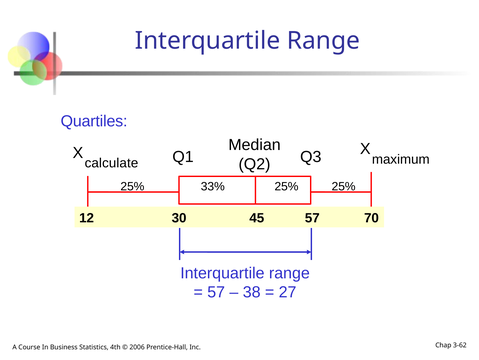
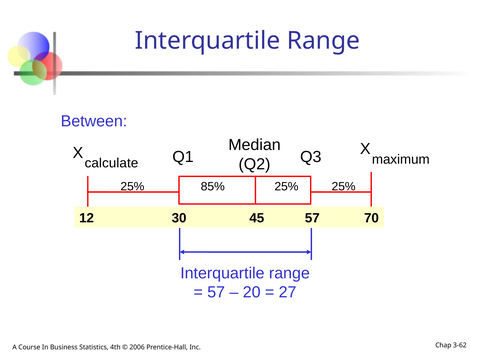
Quartiles: Quartiles -> Between (94, 121)
33%: 33% -> 85% (213, 186)
38: 38 -> 20 (252, 292)
